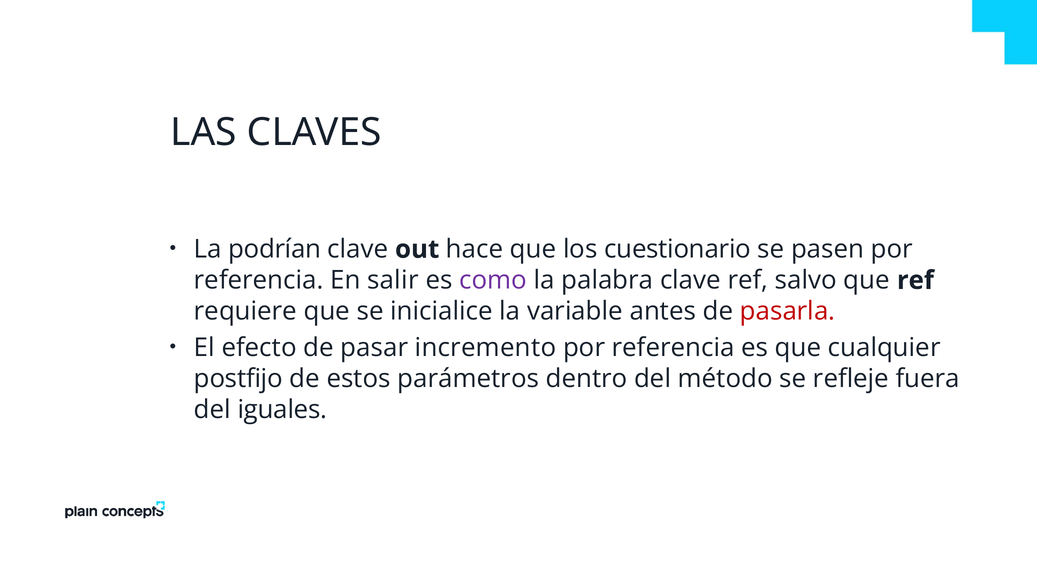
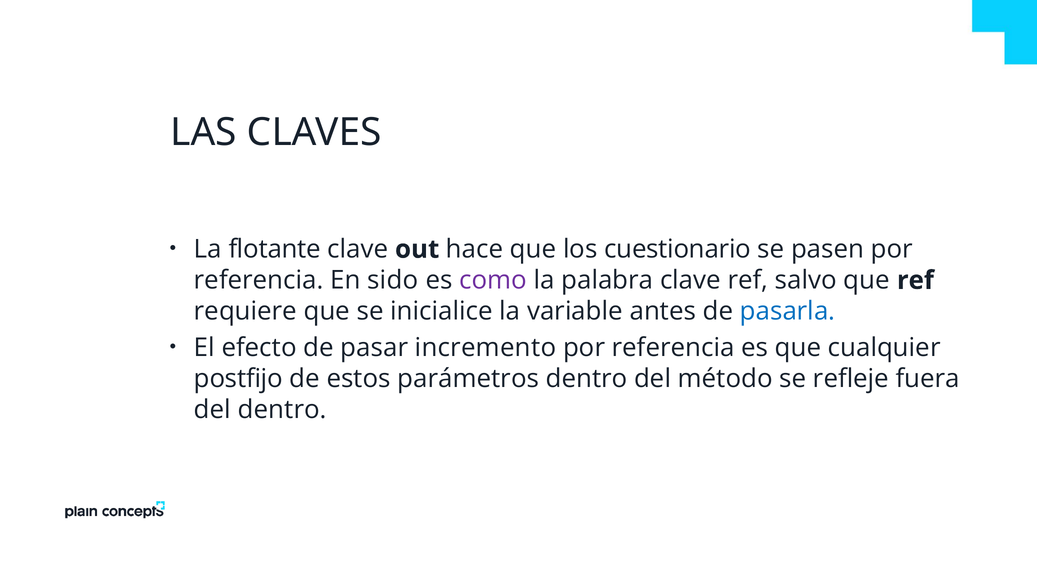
podrían: podrían -> flotante (275, 249)
salir: salir -> sido (393, 280)
pasarla colour: red -> blue (788, 312)
del iguales: iguales -> dentro (282, 410)
